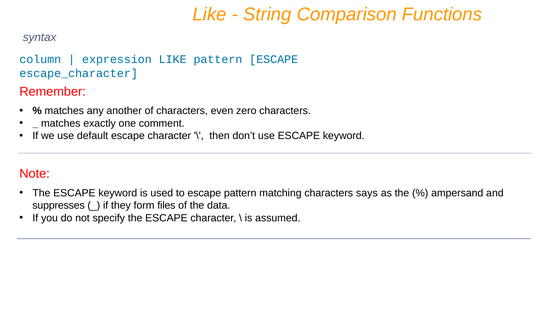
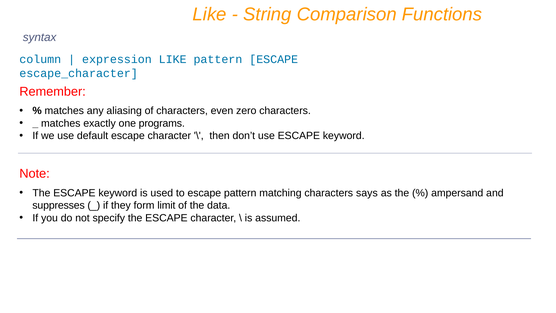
another: another -> aliasing (124, 111)
comment: comment -> programs (162, 123)
files: files -> limit (166, 205)
